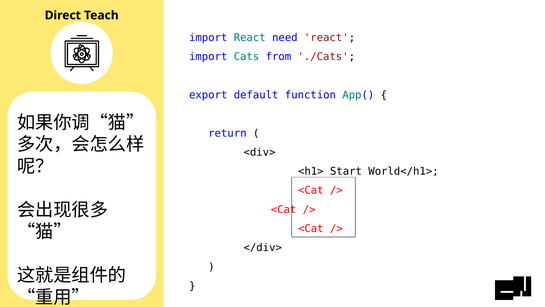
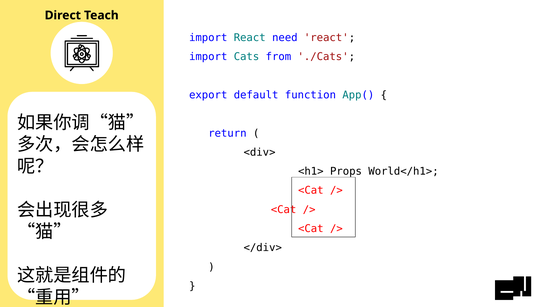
Start: Start -> Props (346, 171)
